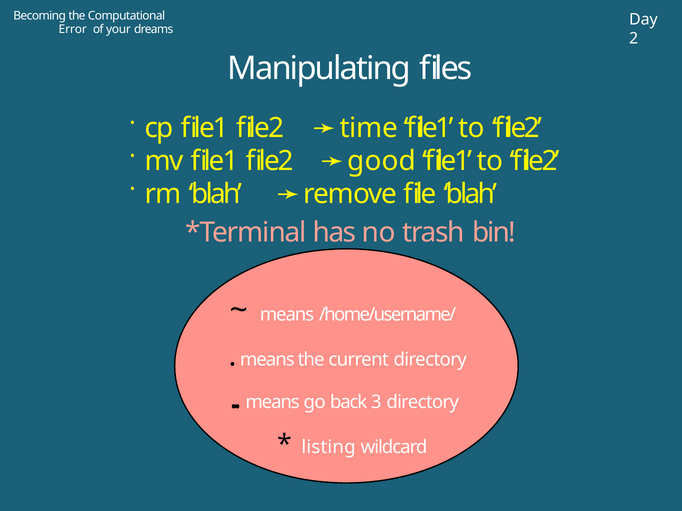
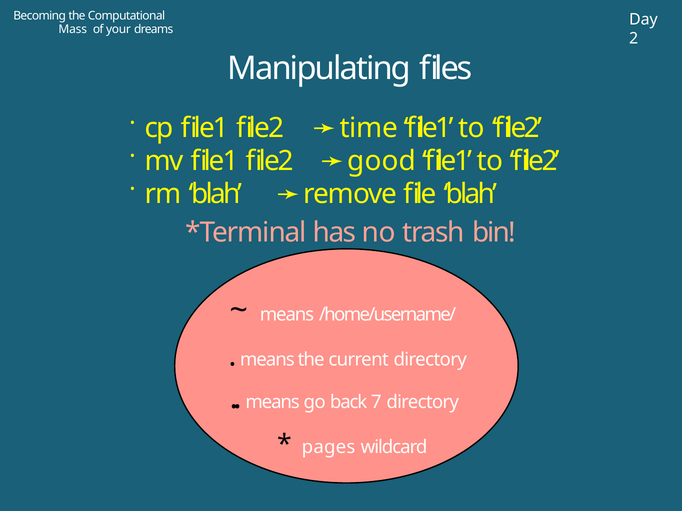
Error: Error -> Mass (73, 29)
3: 3 -> 7 (376, 403)
listing: listing -> pages (329, 447)
